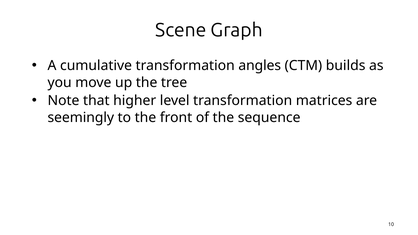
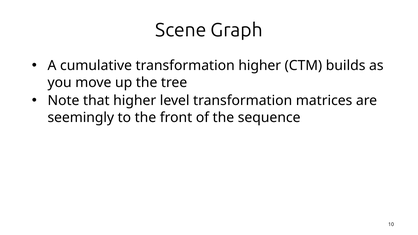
transformation angles: angles -> higher (260, 66)
